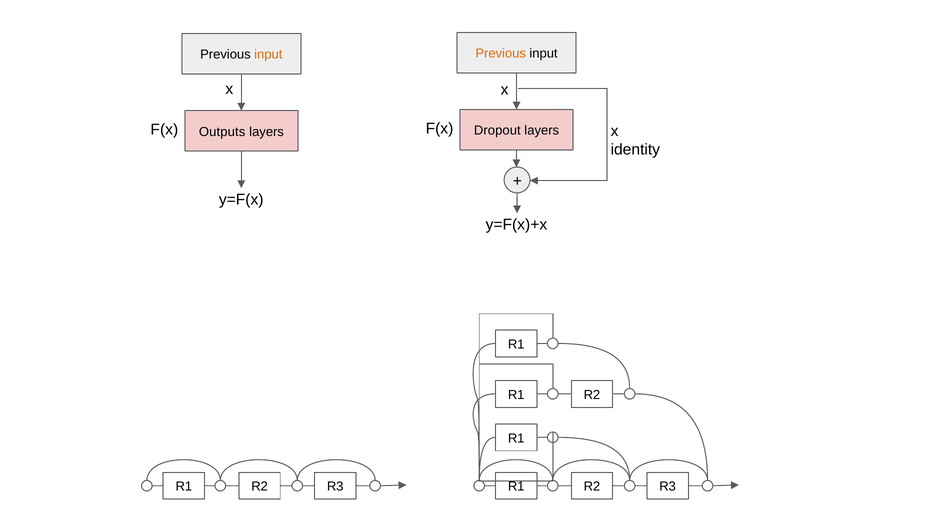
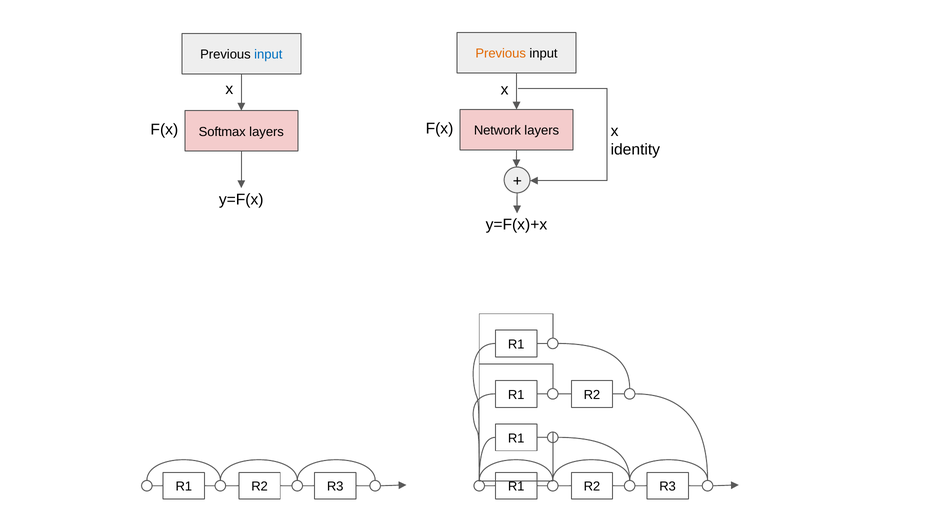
input colour: orange -> blue (268, 55)
Dropout: Dropout -> Network (497, 131)
Outputs: Outputs -> Softmax (222, 132)
